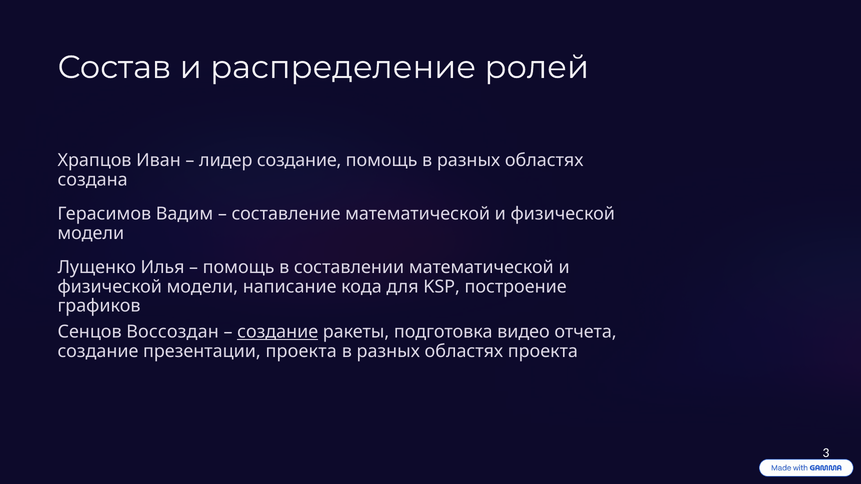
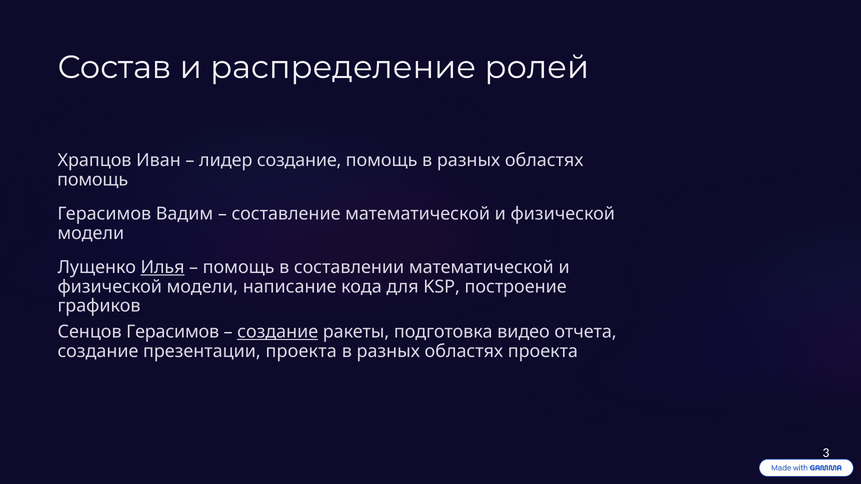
создана: создана -> помощь (93, 180)
Илья underline: none -> present (163, 267)
Сенцов Воссоздан: Воссоздан -> Герасимов (173, 332)
